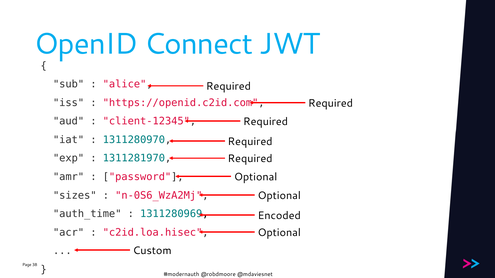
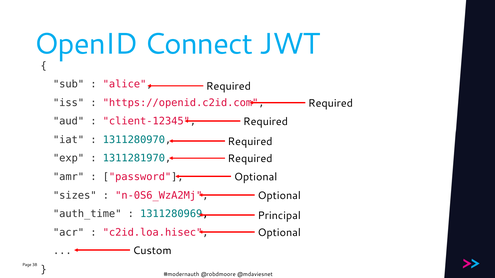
Encoded: Encoded -> Principal (279, 216)
